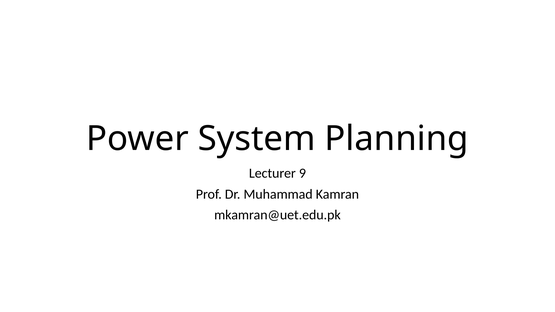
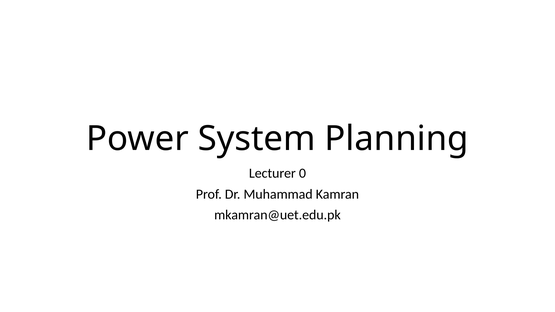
9: 9 -> 0 (302, 173)
